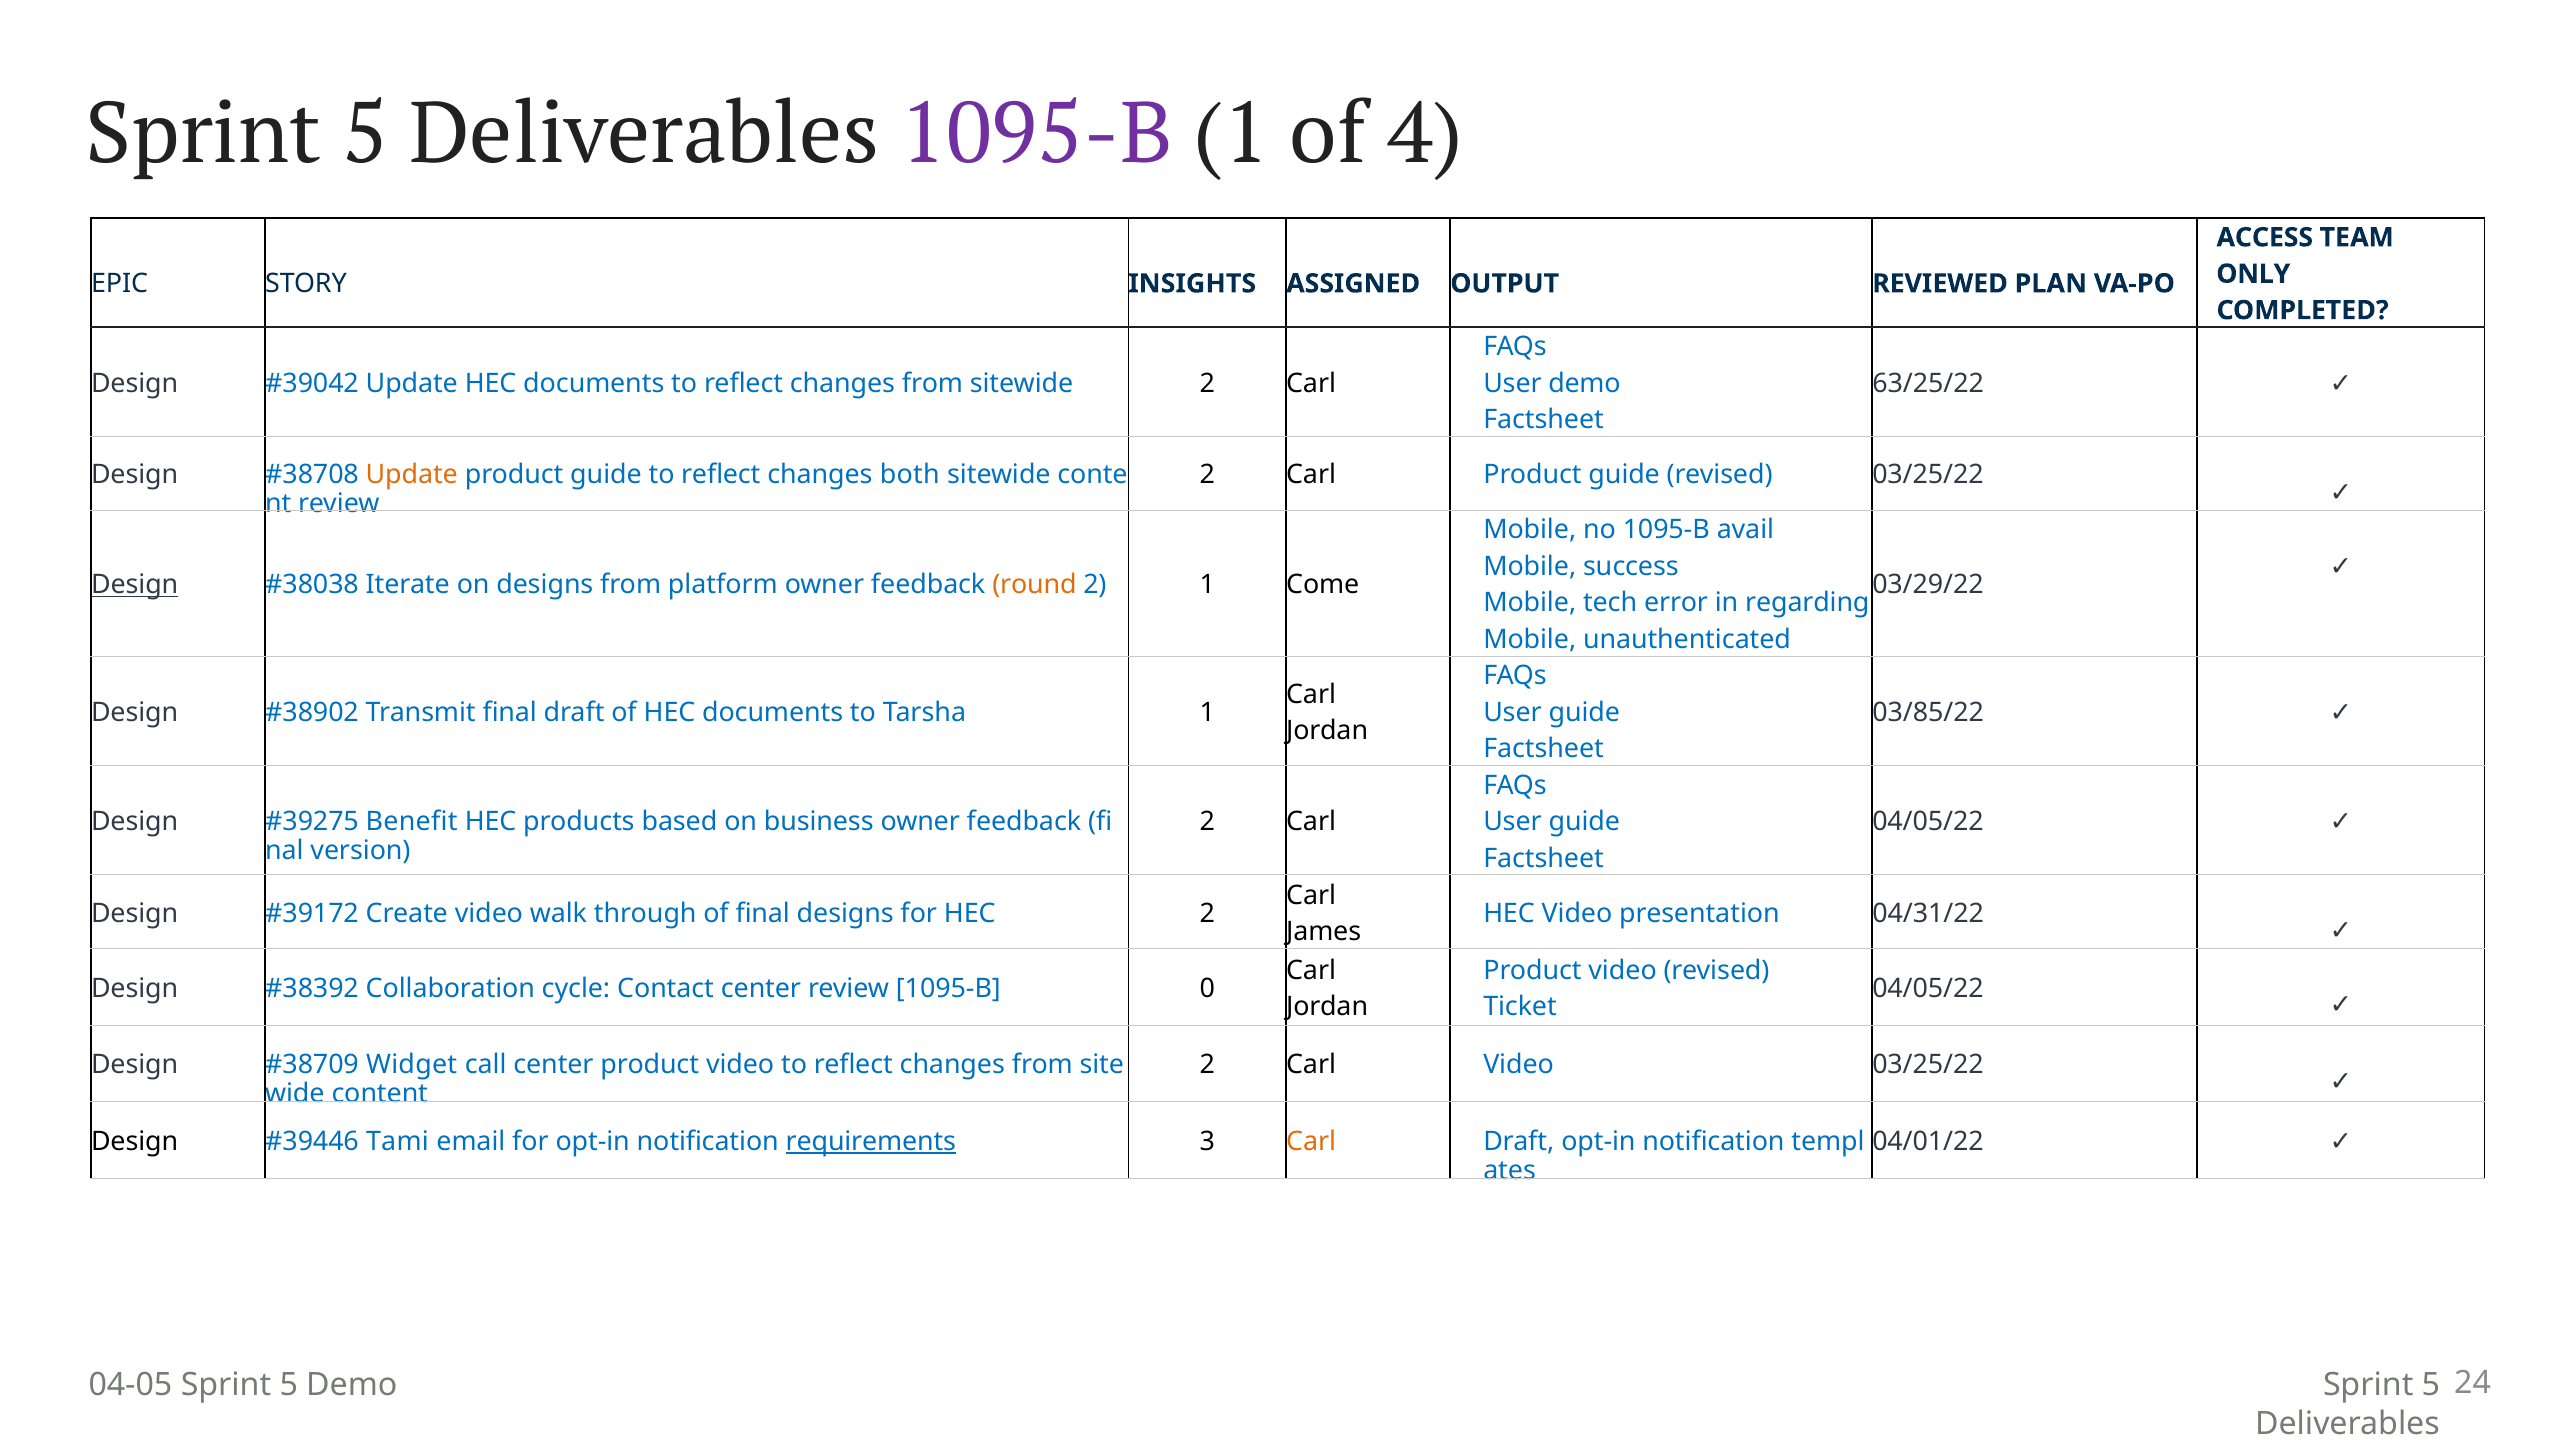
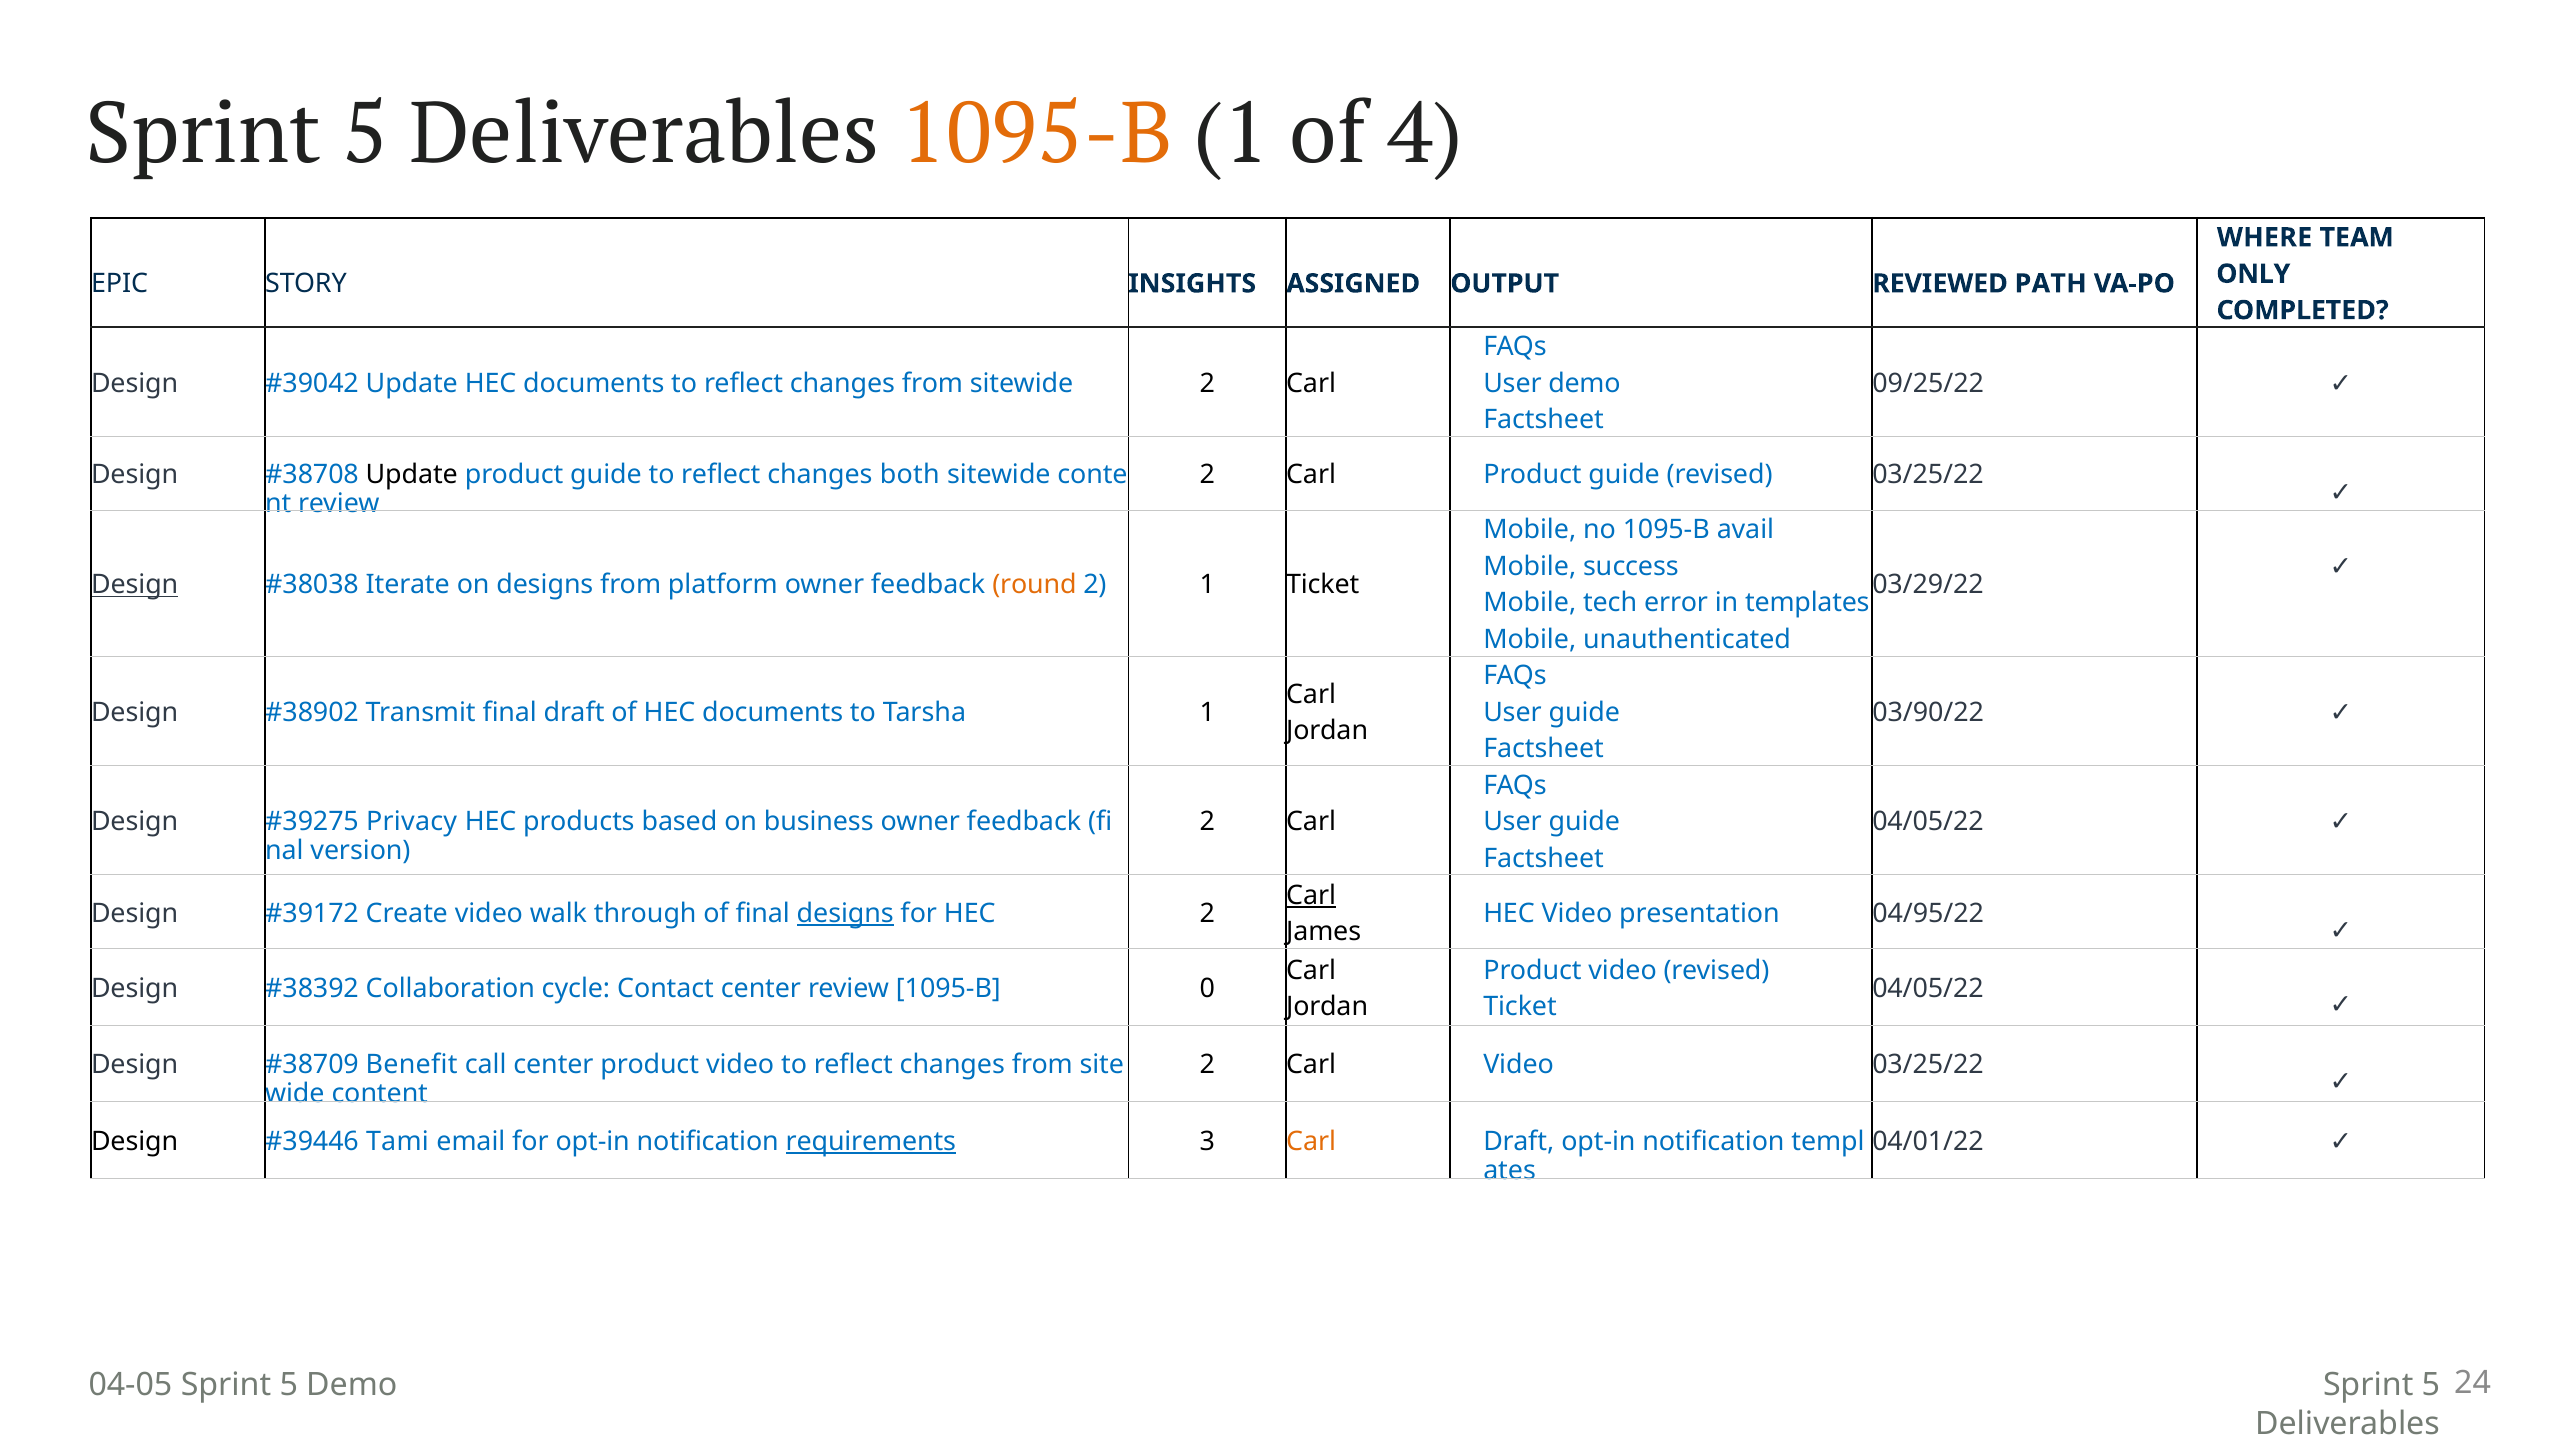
1095-B colour: purple -> orange (1037, 134)
ACCESS: ACCESS -> WHERE (2265, 238)
PLAN: PLAN -> PATH (2051, 284)
63/25/22: 63/25/22 -> 09/25/22 (1928, 383)
Update colour: orange -> black (412, 475)
Come: Come -> Ticket (1323, 585)
regarding: regarding -> templates (1807, 603)
03/85/22: 03/85/22 -> 03/90/22 (1928, 712)
Benefit: Benefit -> Privacy (412, 822)
Carl underline: none -> present (1311, 895)
04/31/22: 04/31/22 -> 04/95/22 (1928, 913)
designs underline: none -> present (845, 913)
Widget: Widget -> Benefit (412, 1065)
